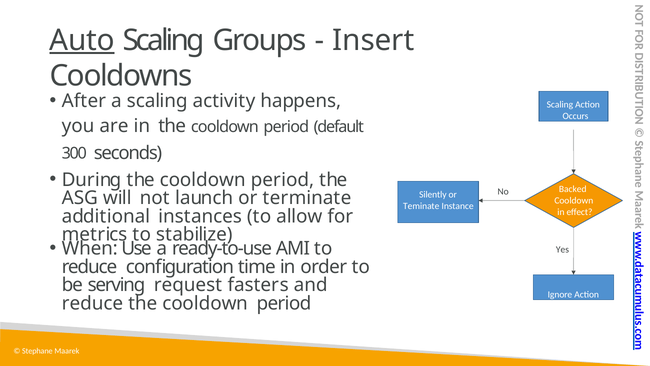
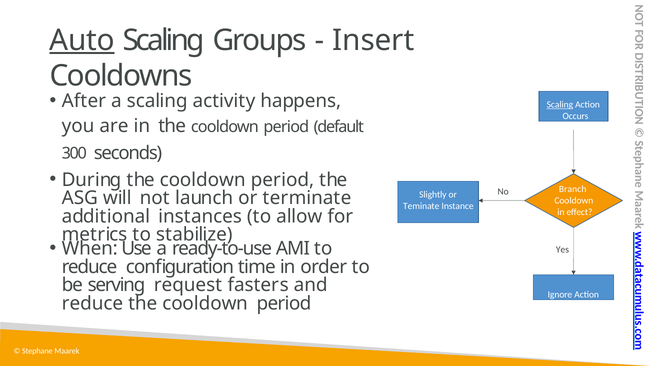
Scaling underline: none -> present (560, 105)
Backed: Backed -> Branch (573, 189)
Silently: Silently -> Slightly (433, 195)
